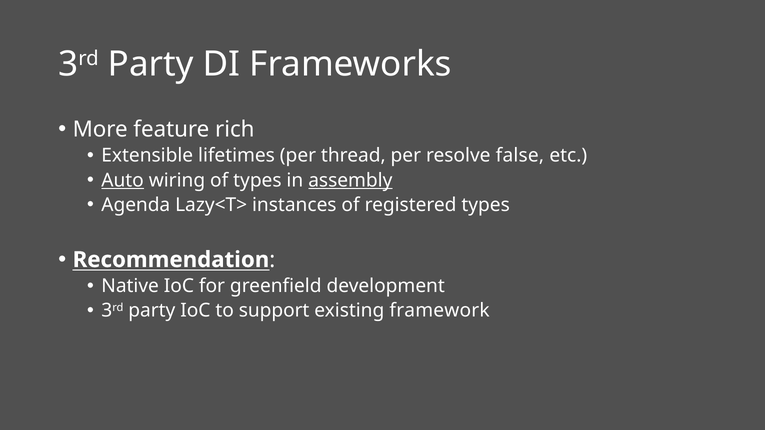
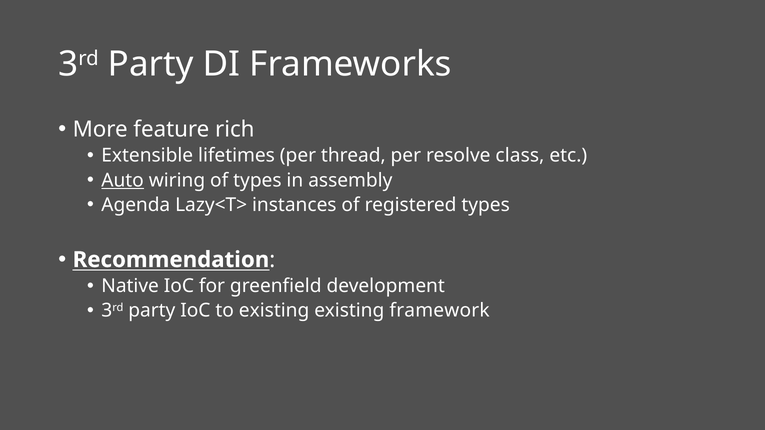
false: false -> class (520, 156)
assembly underline: present -> none (350, 180)
to support: support -> existing (274, 311)
